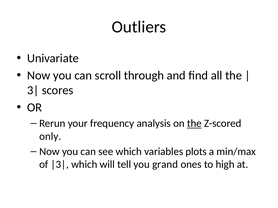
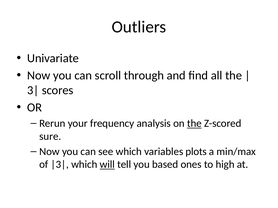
only: only -> sure (50, 137)
will underline: none -> present (107, 165)
grand: grand -> based (165, 165)
